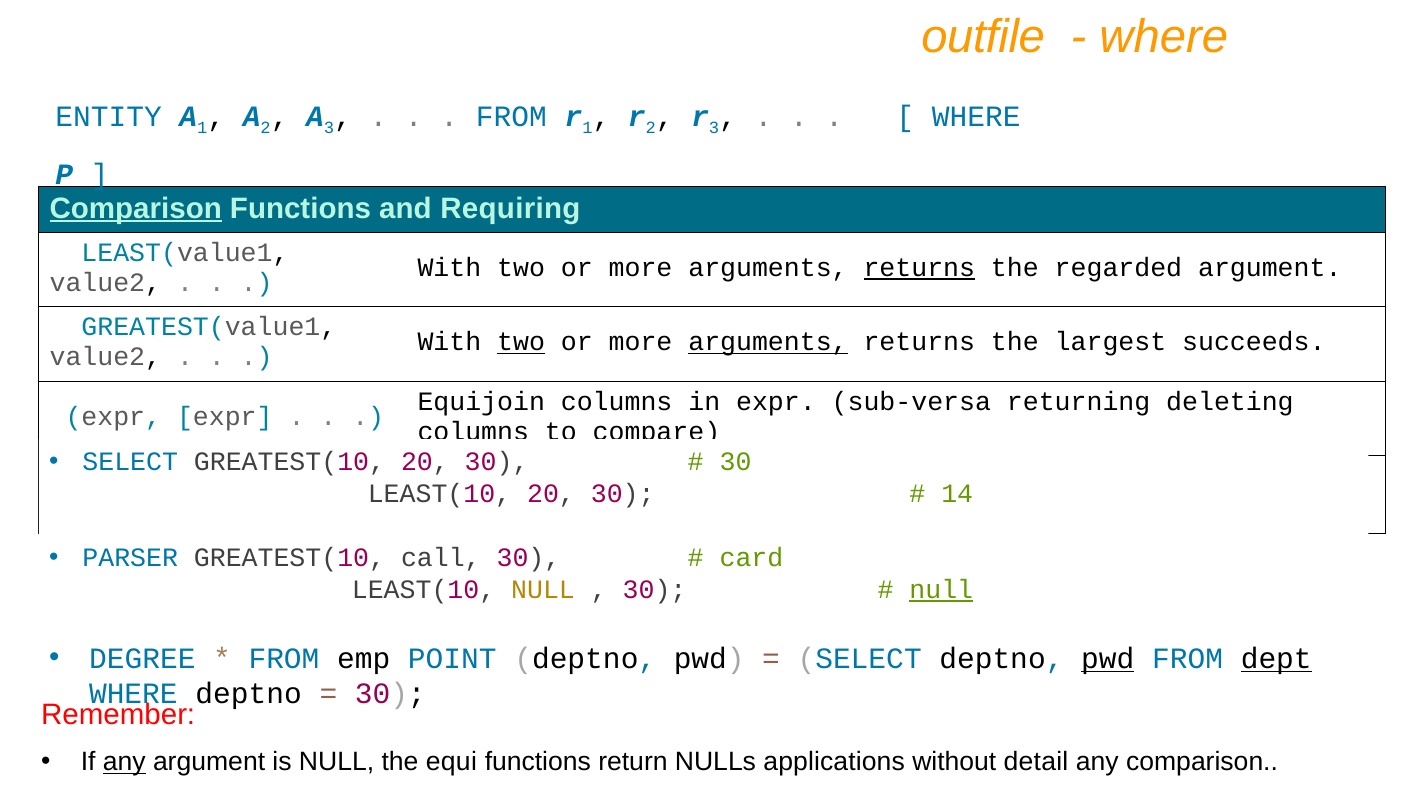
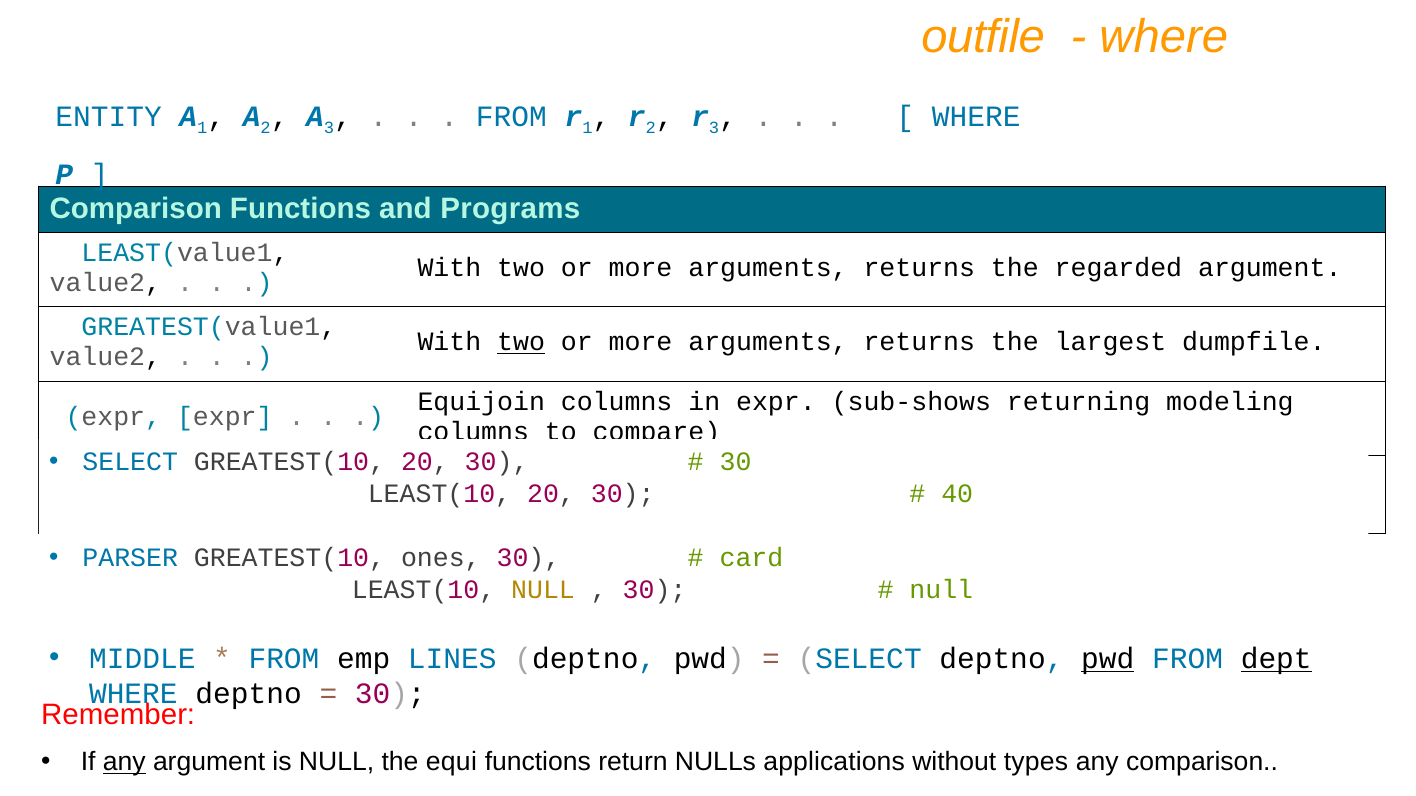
Comparison underline: present -> none (136, 209)
Requiring: Requiring -> Programs (510, 209)
returns underline: present -> none (919, 268)
arguments underline: present -> none (768, 342)
succeeds: succeeds -> dumpfile (1254, 342)
sub-versa: sub-versa -> sub-shows (911, 402)
deleting: deleting -> modeling (1230, 402)
14: 14 -> 40 (957, 494)
call: call -> ones (441, 558)
null underline: present -> none (941, 590)
DEGREE: DEGREE -> MIDDLE (142, 659)
POINT: POINT -> LINES (452, 659)
detail: detail -> types (1036, 763)
